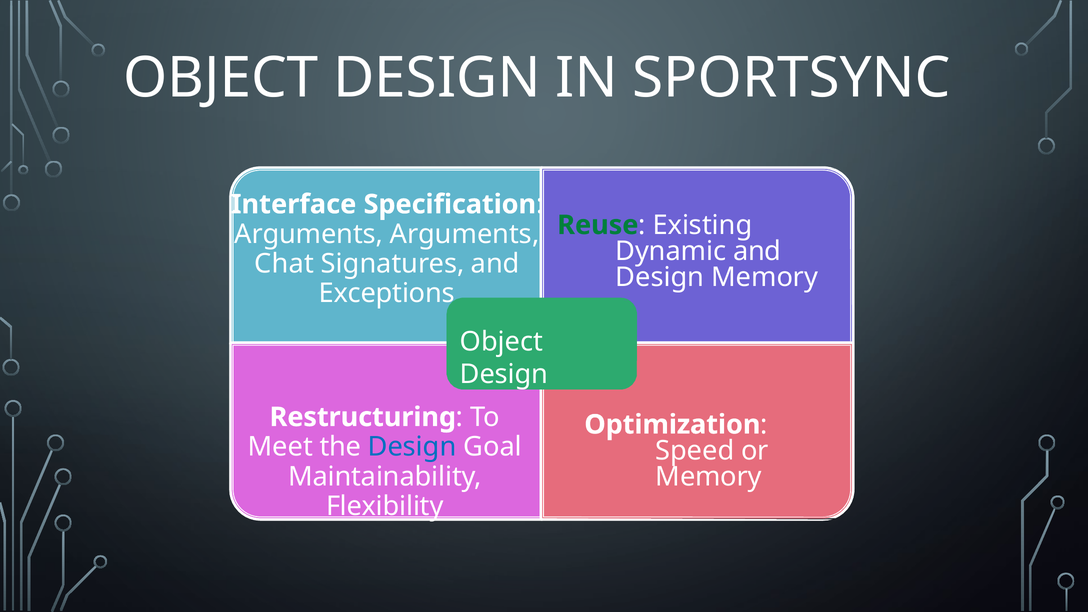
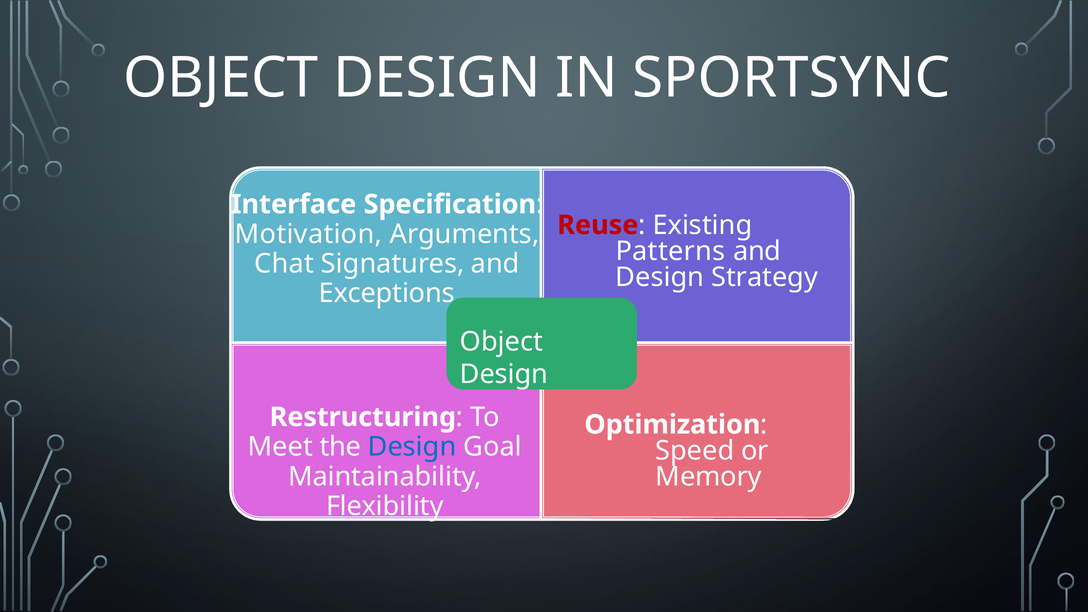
Reuse colour: green -> red (598, 225)
Arguments: Arguments -> Motivation (308, 234)
Dynamic: Dynamic -> Patterns (671, 251)
Design Memory: Memory -> Strategy (765, 277)
